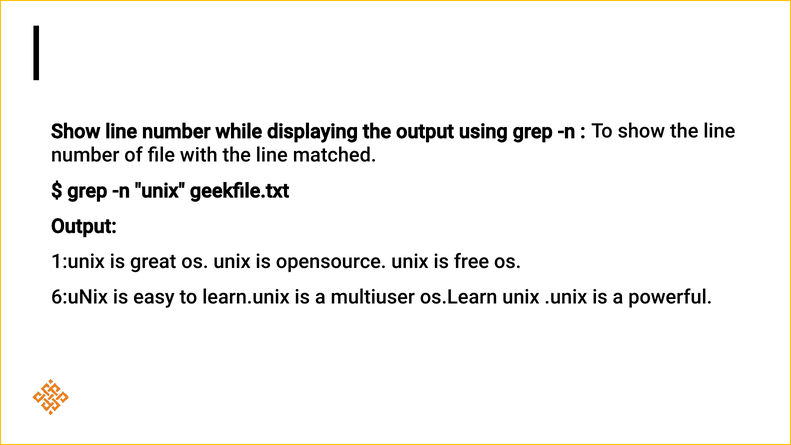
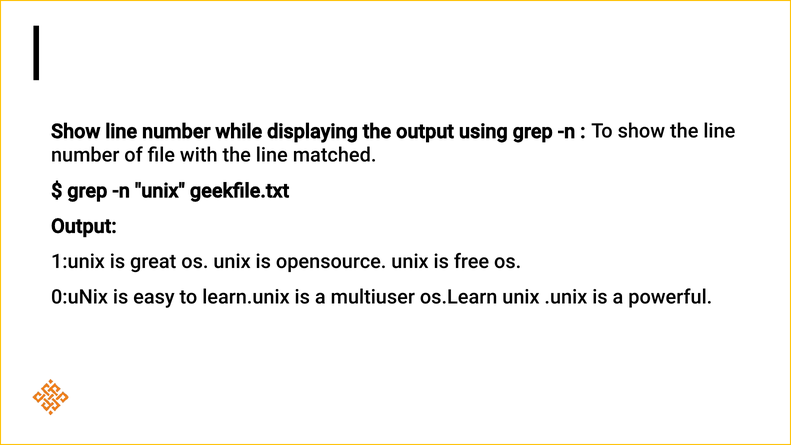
6:uNix: 6:uNix -> 0:uNix (80, 297)
